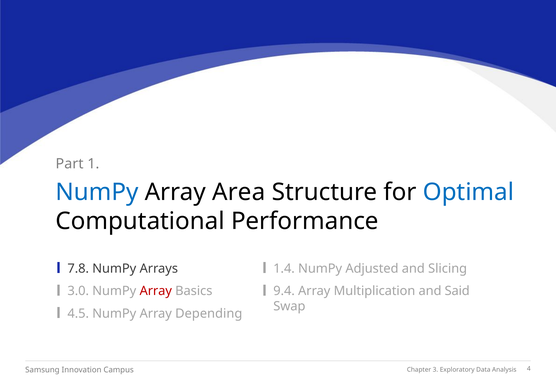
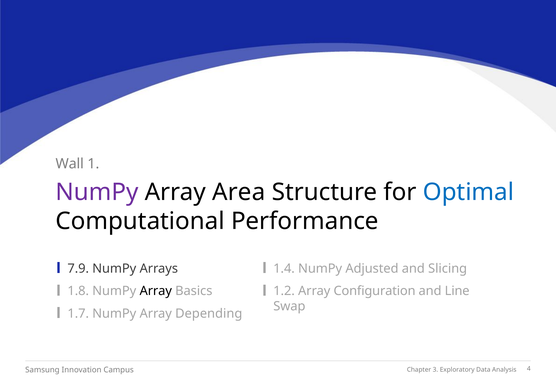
Part: Part -> Wall (70, 164)
NumPy colour: blue -> purple (97, 192)
7.8: 7.8 -> 7.9 (78, 268)
3.0: 3.0 -> 1.8 (78, 291)
Array colour: red -> black (156, 291)
9.4: 9.4 -> 1.2 (284, 291)
Multiplication: Multiplication -> Configuration (375, 291)
Said: Said -> Line (457, 291)
4.5: 4.5 -> 1.7 (78, 314)
